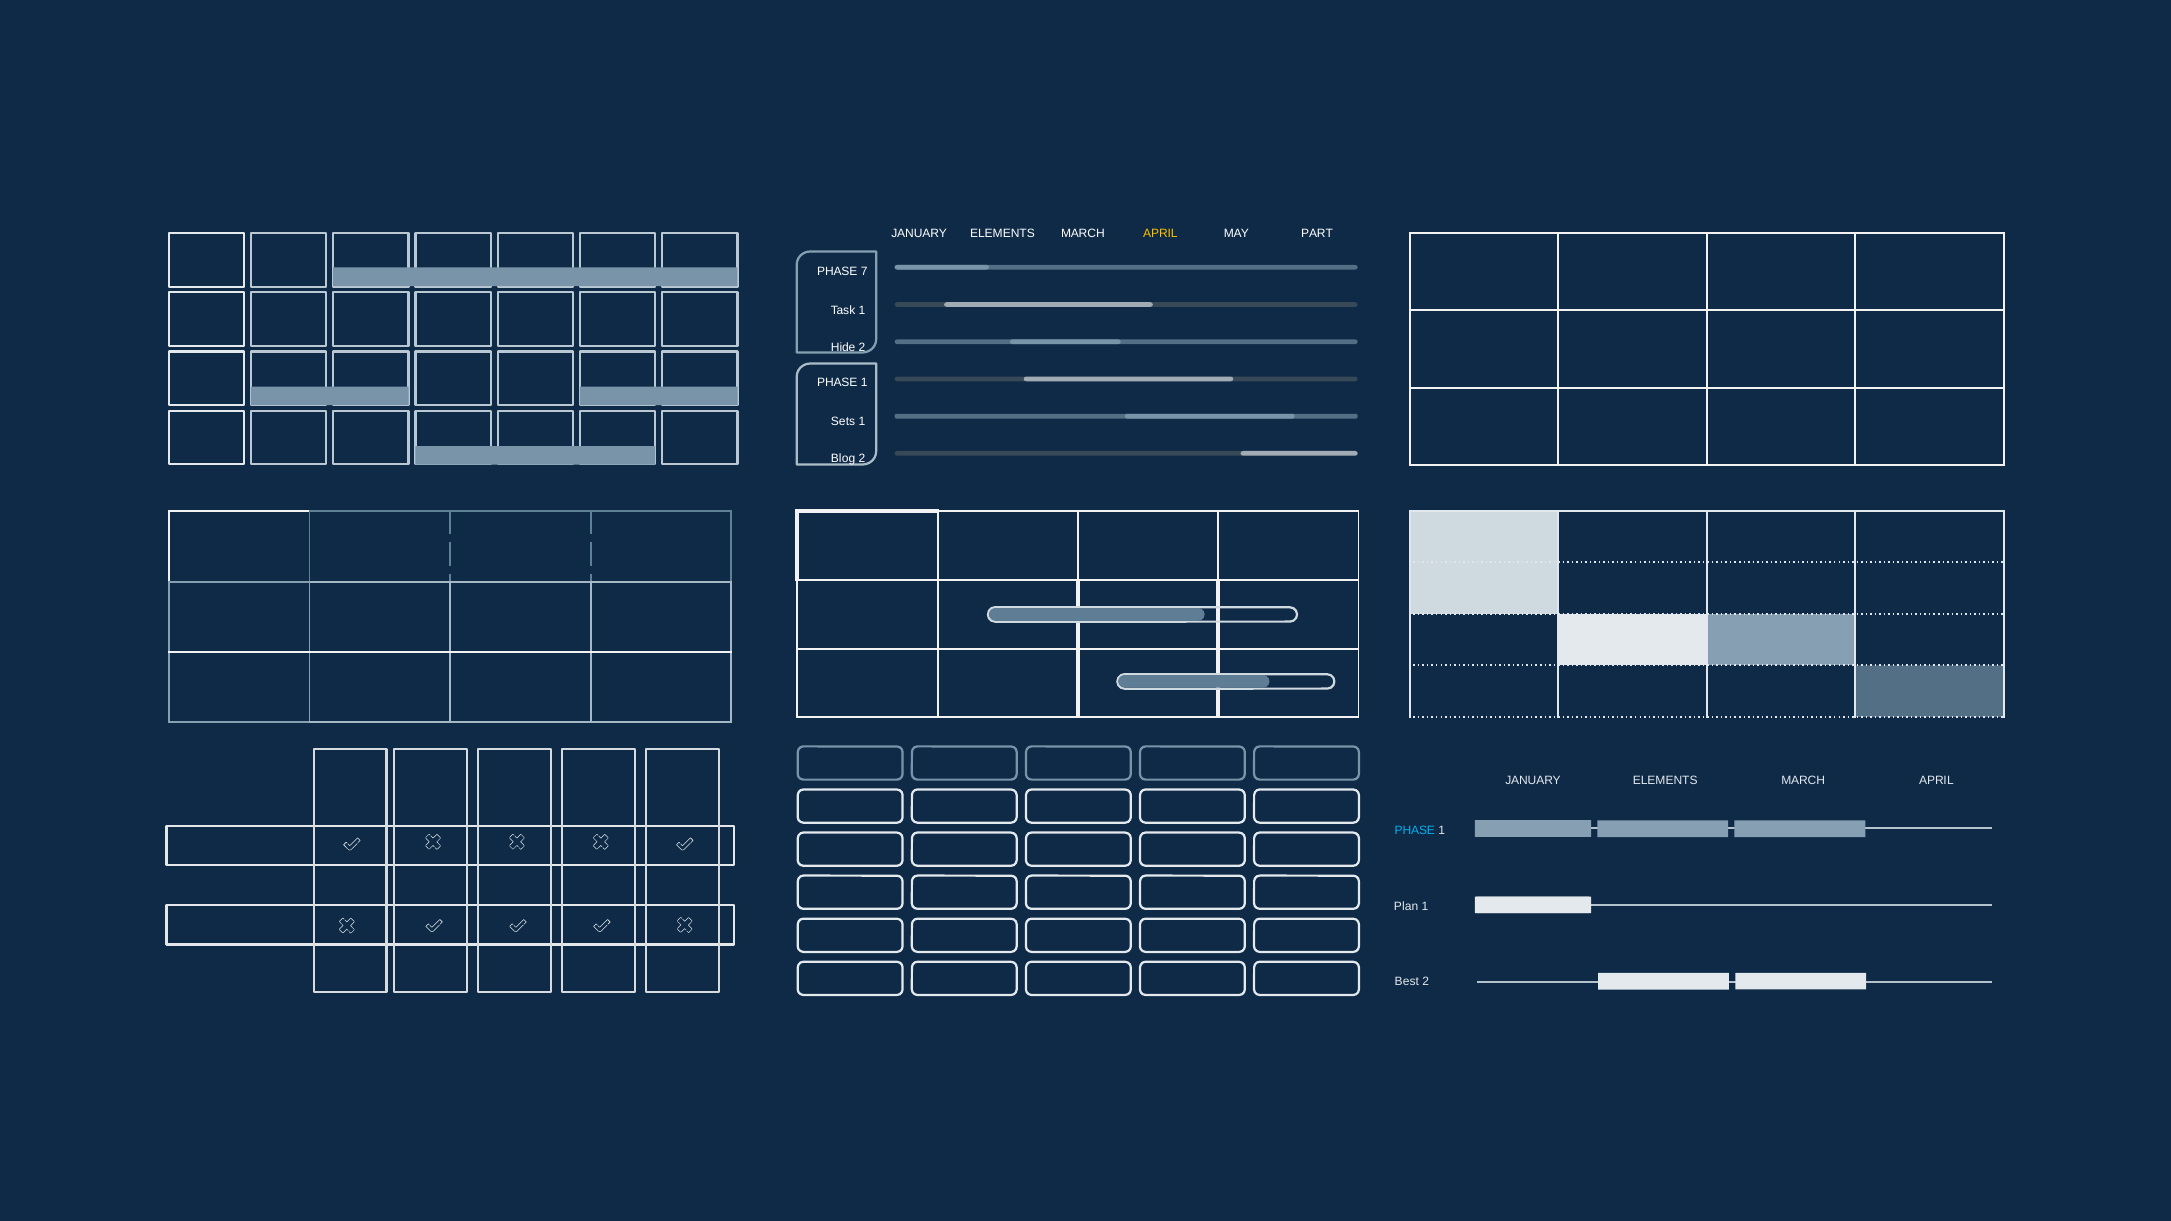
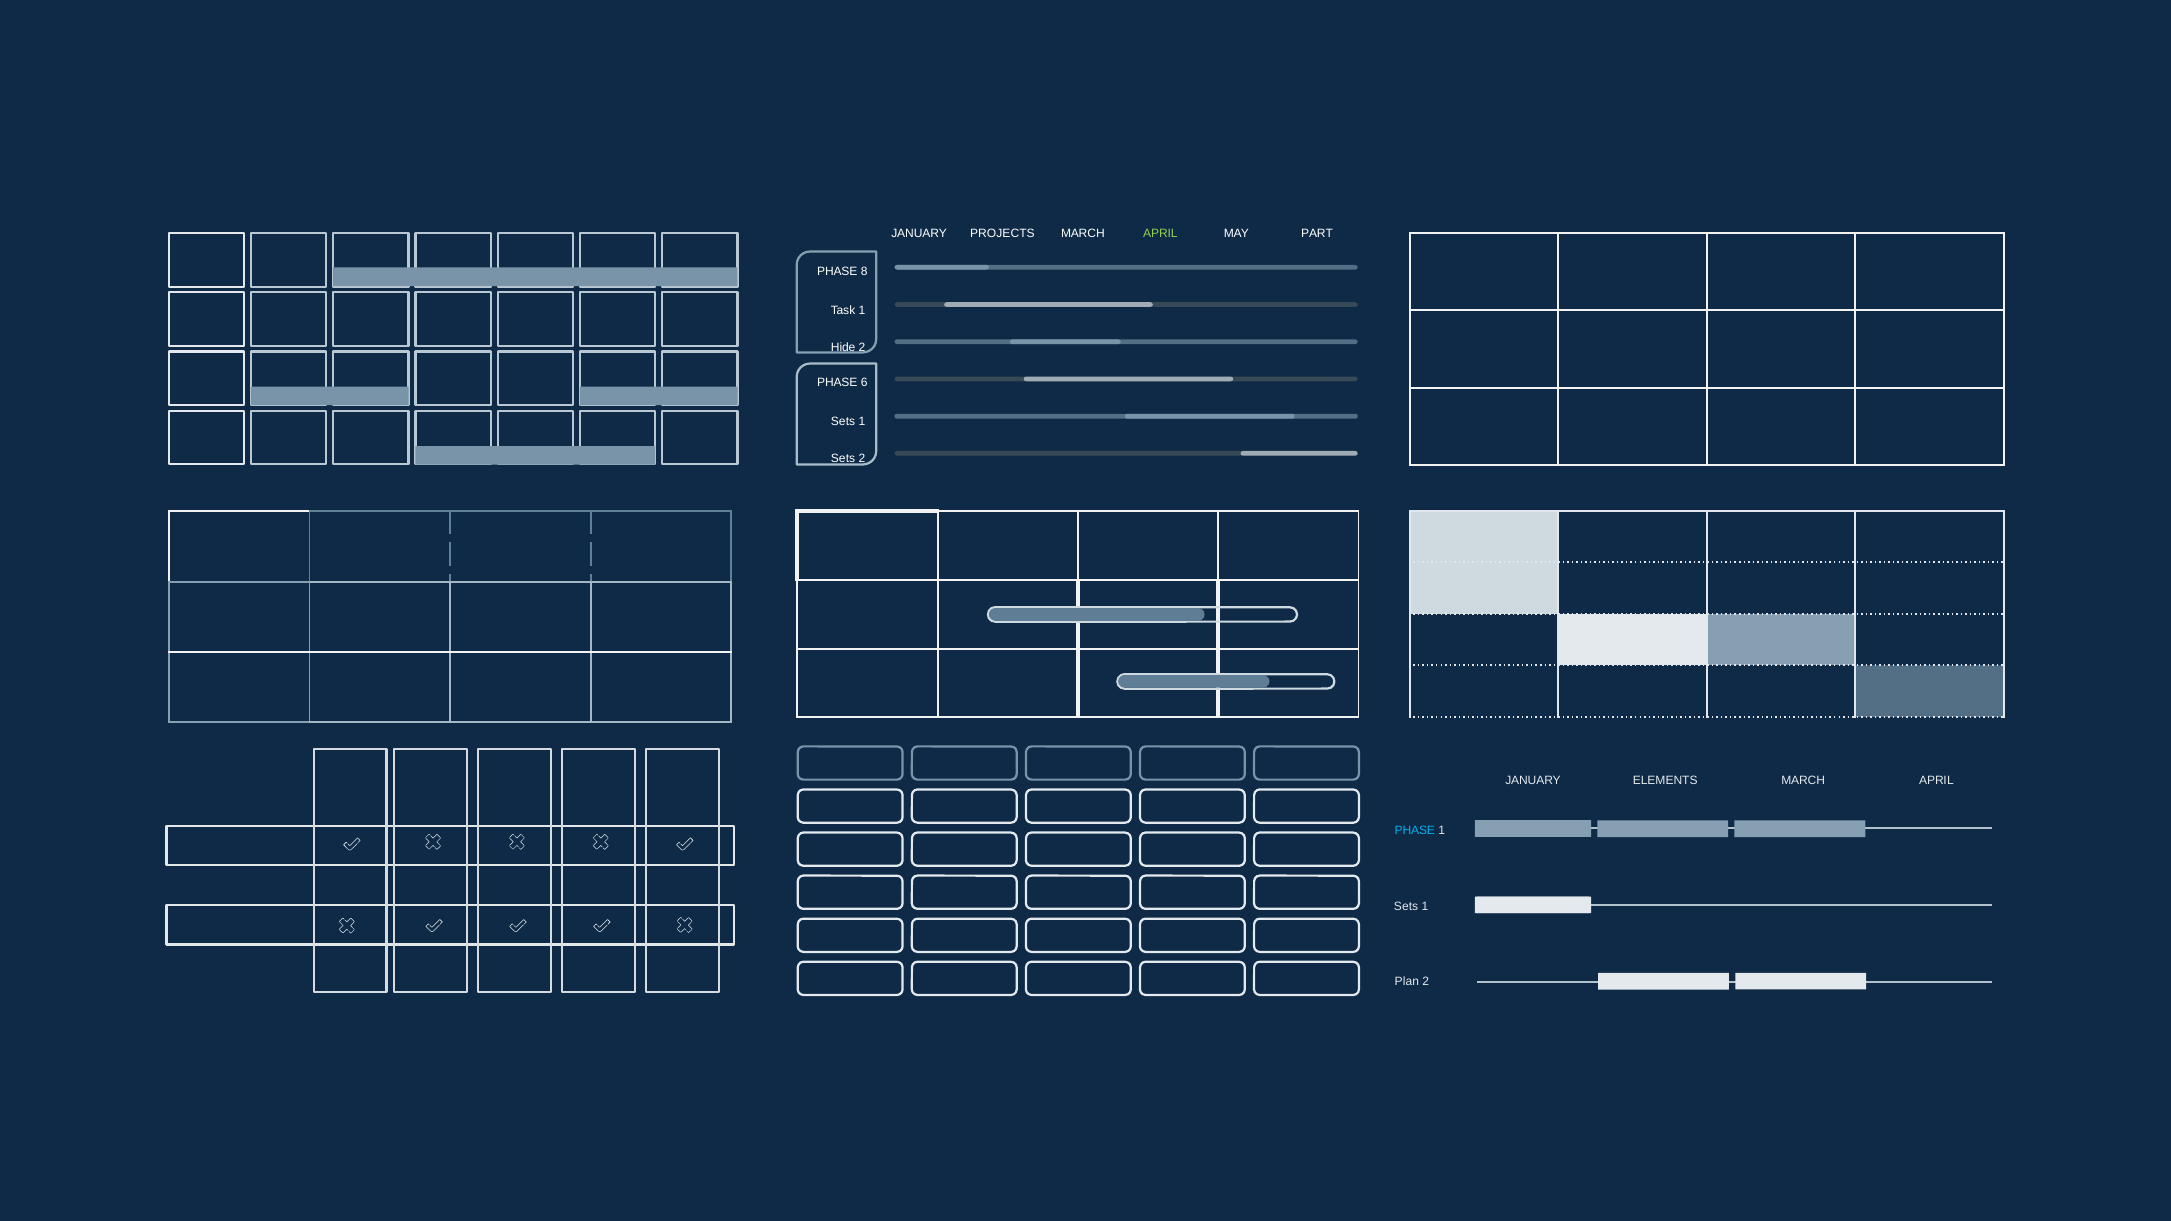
ELEMENTS: ELEMENTS -> PROJECTS (1002, 234)
APRIL colour: yellow -> light green (1160, 234)
7: 7 -> 8 (864, 272)
1: 1 -> 6 (864, 382)
Blog: Blog -> Sets (843, 459)
Plan: Plan -> Sets (1406, 907)
Best: Best -> Plan (1407, 982)
